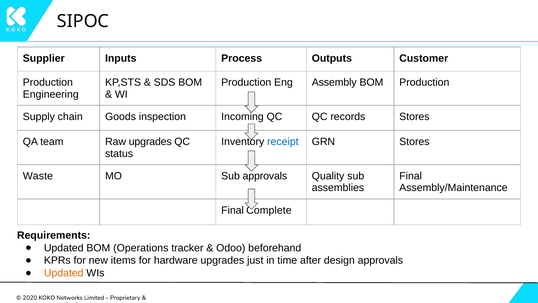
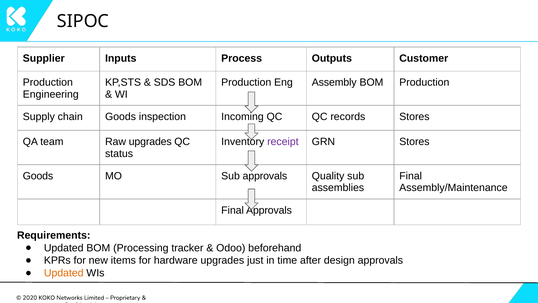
receipt colour: blue -> purple (283, 142)
Waste: Waste -> Goods (38, 176)
Final Complete: Complete -> Approvals (269, 210)
Operations: Operations -> Processing (141, 248)
